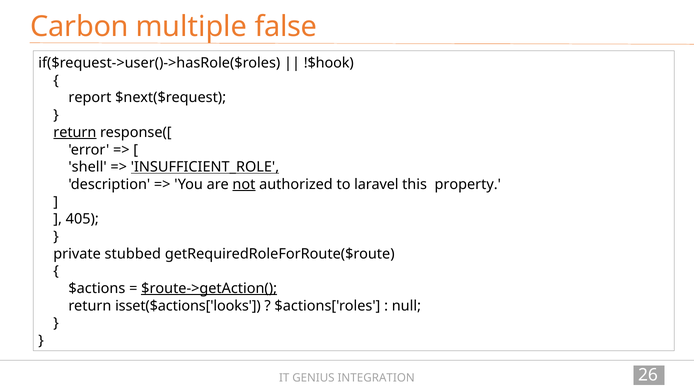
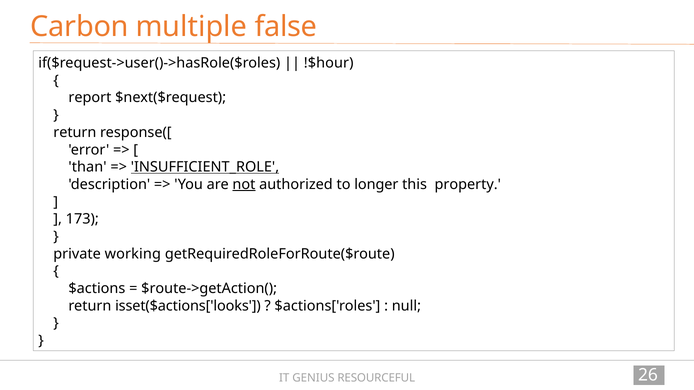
!$hook: !$hook -> !$hour (329, 63)
return underline: present -> none (75, 133)
shell: shell -> than (88, 167)
laravel: laravel -> longer (376, 185)
405: 405 -> 173 (82, 219)
stubbed: stubbed -> working (133, 254)
$route->getAction( underline: present -> none (209, 289)
INTEGRATION: INTEGRATION -> RESOURCEFUL (376, 378)
